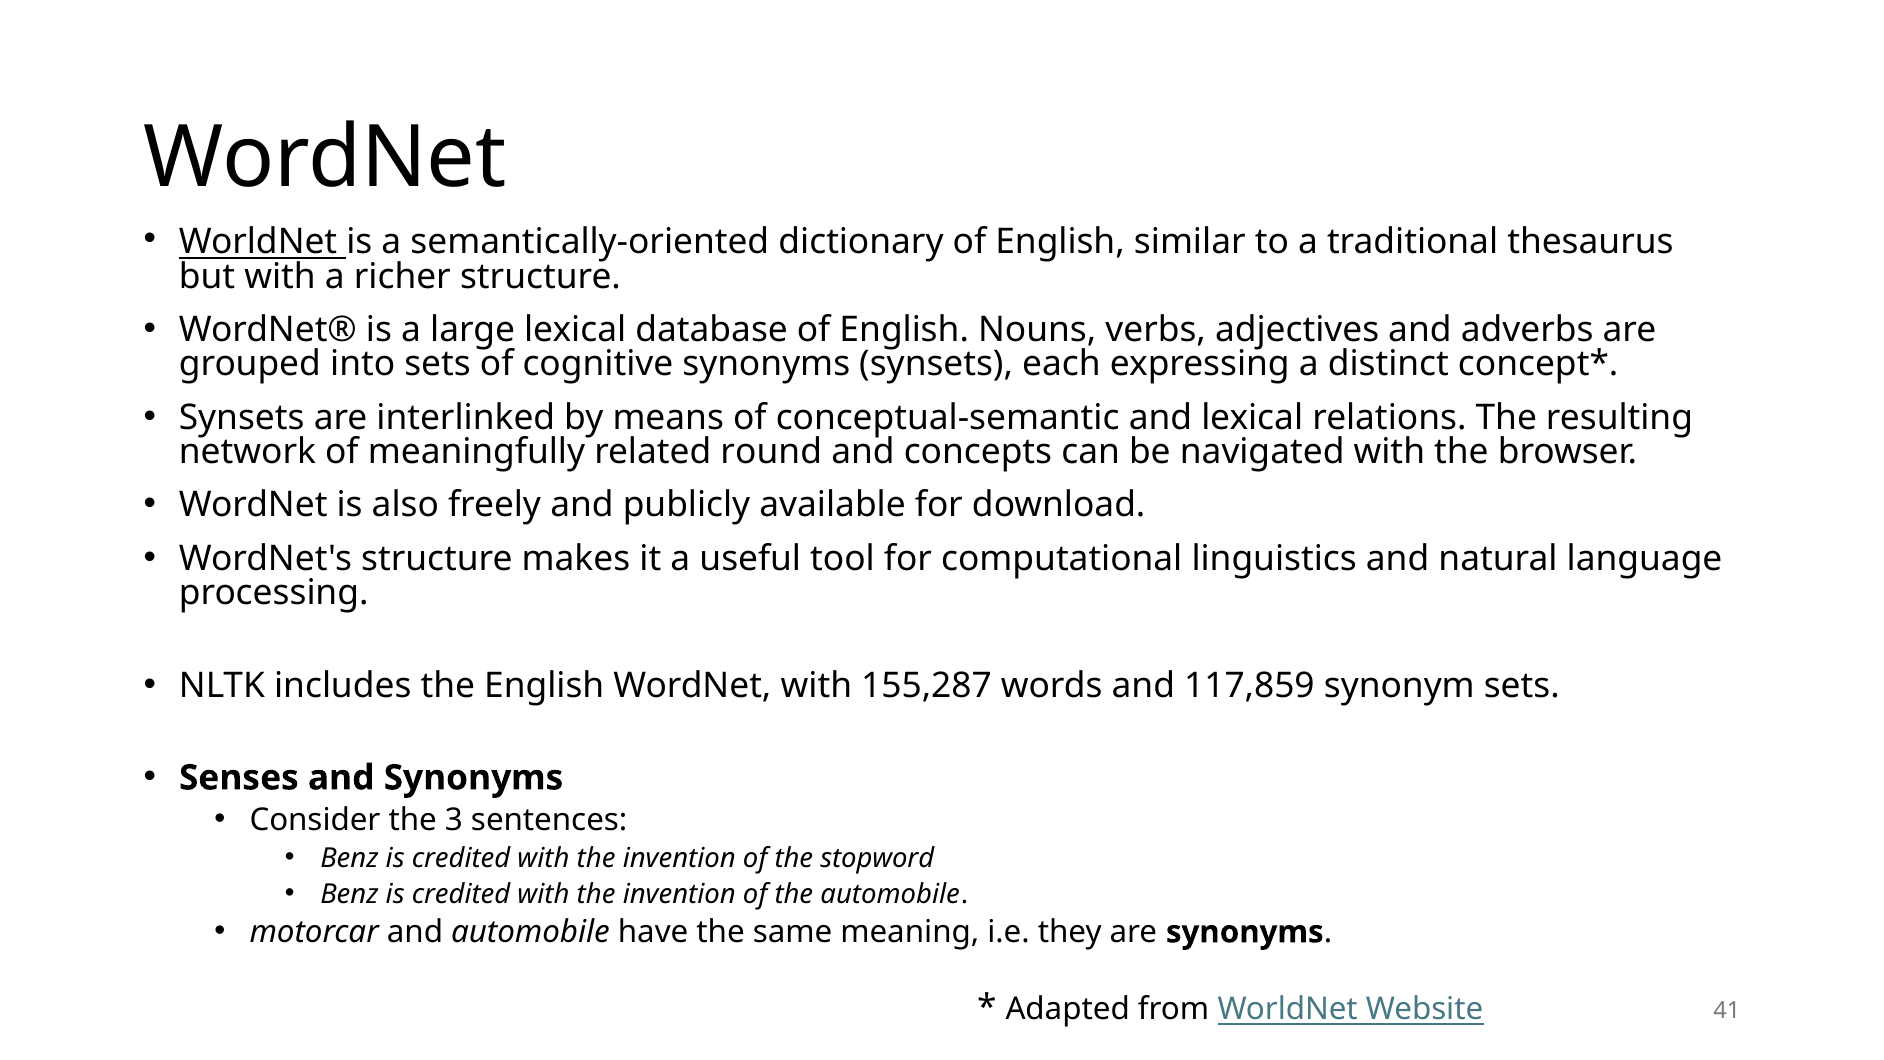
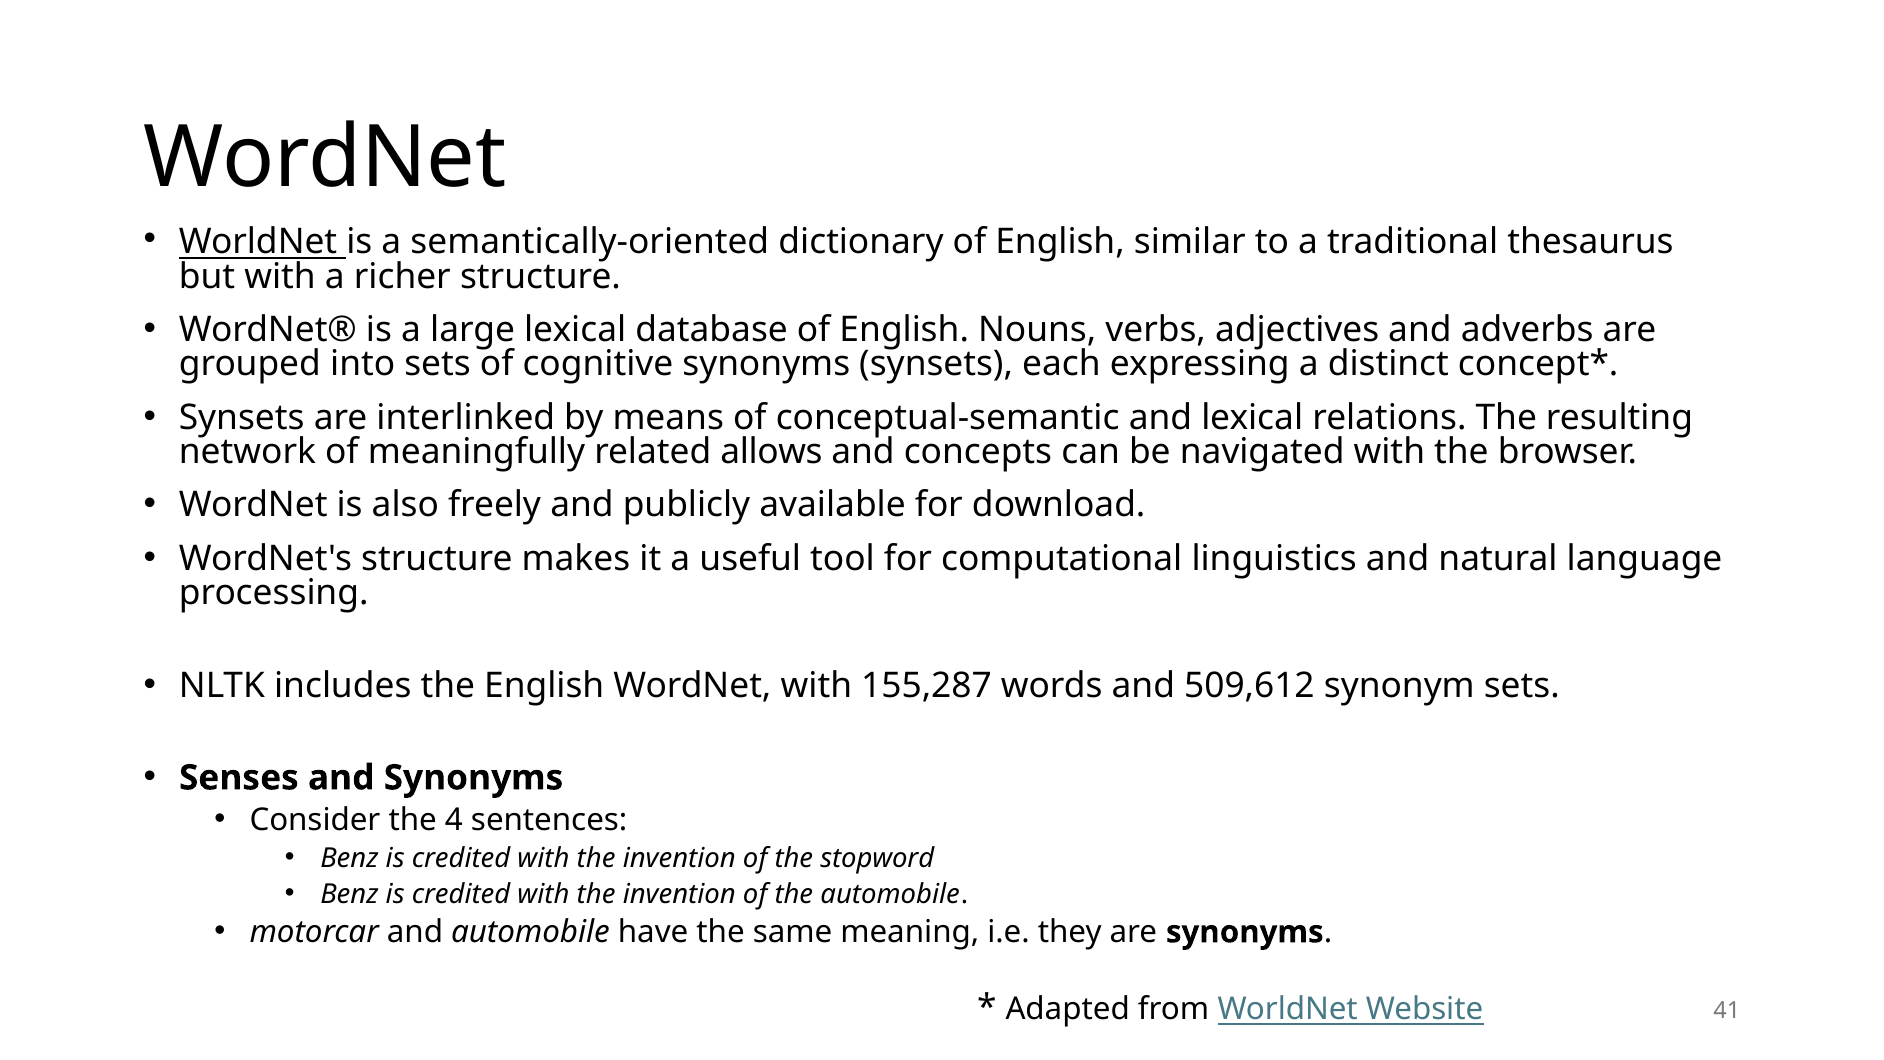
round: round -> allows (771, 452)
117,859: 117,859 -> 509,612 (1249, 686)
3: 3 -> 4 (454, 820)
